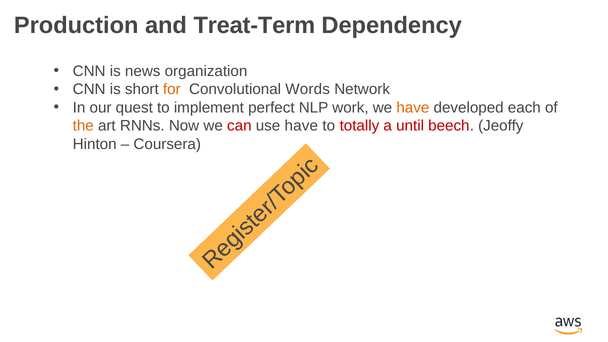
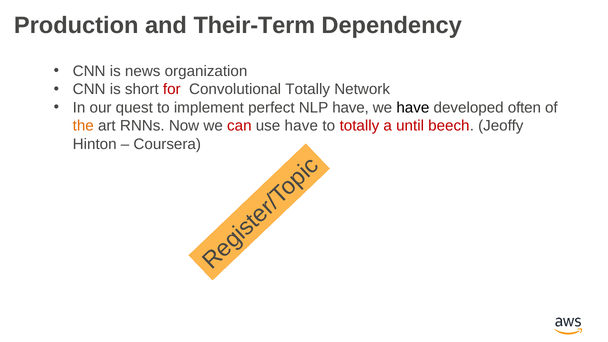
Treat-Term: Treat-Term -> Their-Term (254, 26)
for colour: orange -> red (172, 89)
Convolutional Words: Words -> Totally (308, 89)
NLP work: work -> have (351, 108)
have colour: orange -> black (413, 108)
each: each -> often (524, 108)
